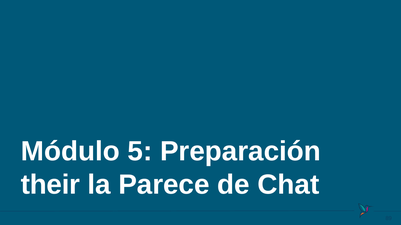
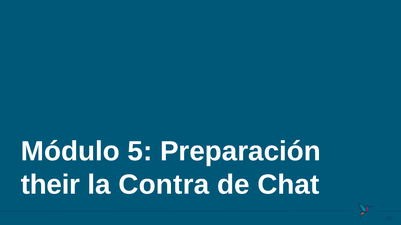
Parece: Parece -> Contra (164, 185)
